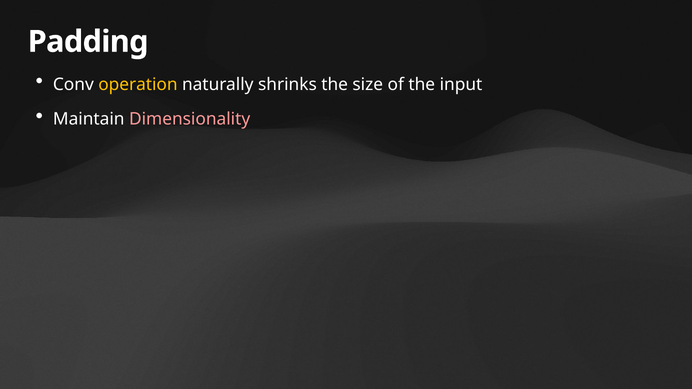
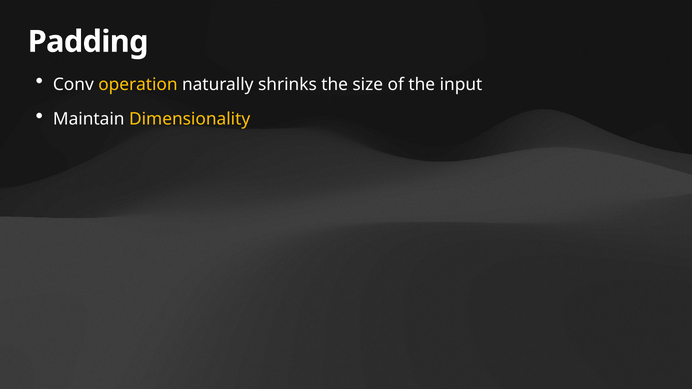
Dimensionality colour: pink -> yellow (190, 119)
